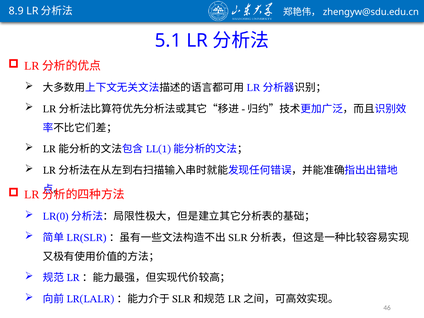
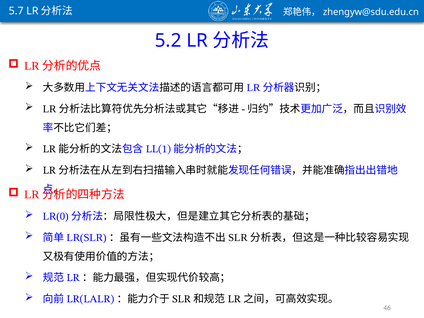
8.9: 8.9 -> 5.7 (16, 11)
5.1: 5.1 -> 5.2 (168, 41)
